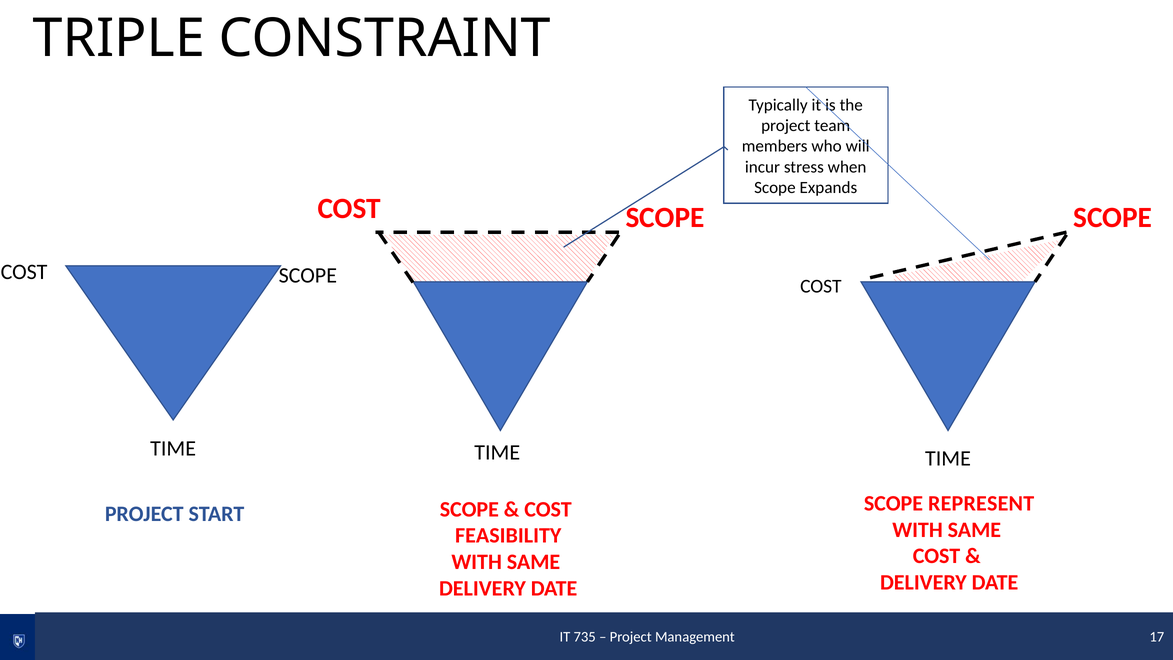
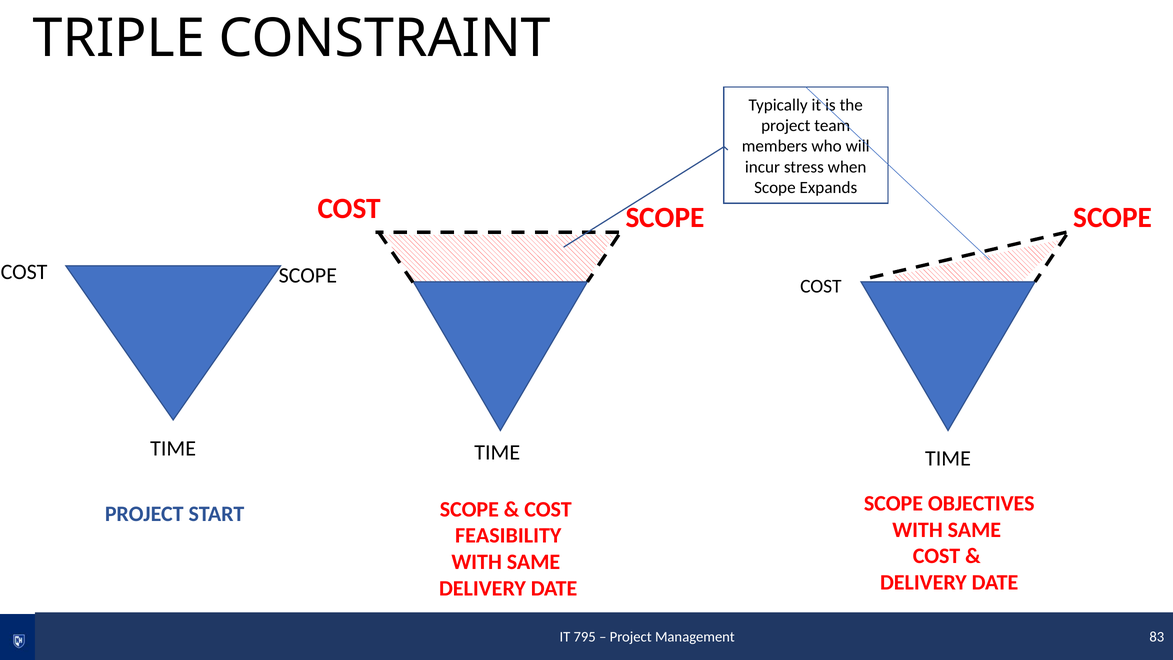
REPRESENT: REPRESENT -> OBJECTIVES (981, 503)
735: 735 -> 795 (585, 637)
17: 17 -> 83 (1157, 637)
